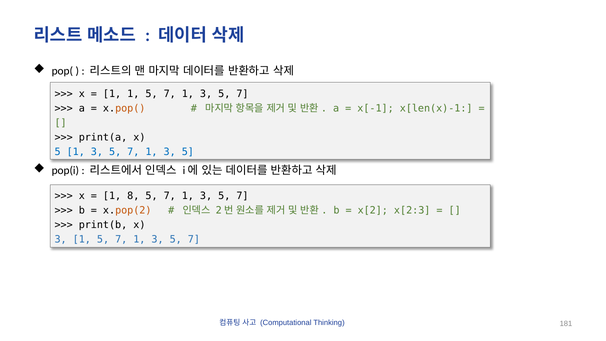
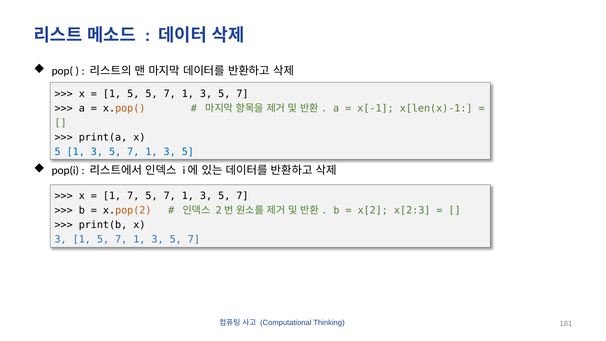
1: 1 -> 5 (133, 94)
1 8: 8 -> 7 (133, 196)
